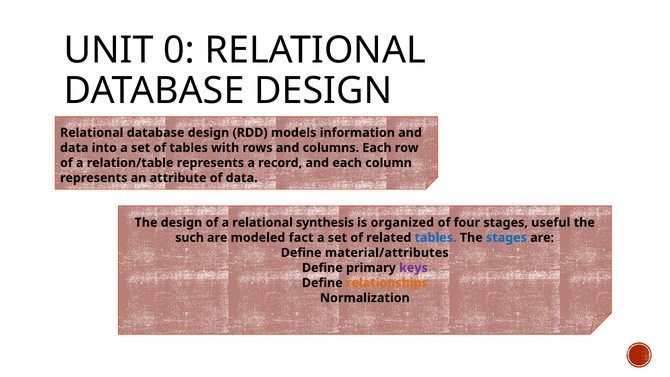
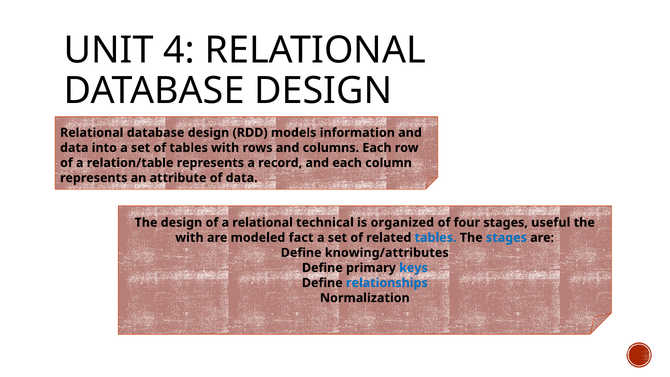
0: 0 -> 4 (179, 50)
synthesis: synthesis -> technical (325, 222)
such: such -> with (189, 238)
material/attributes: material/attributes -> knowing/attributes (387, 253)
keys colour: purple -> blue (413, 268)
relationships colour: orange -> blue (387, 283)
